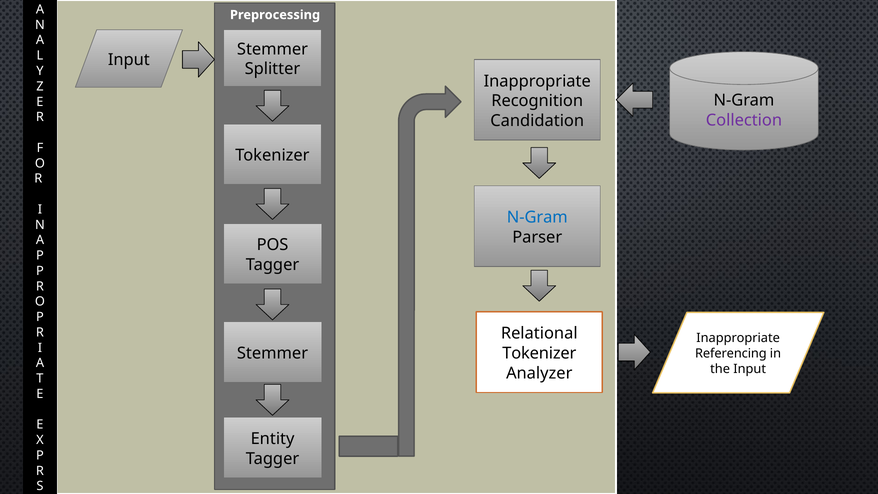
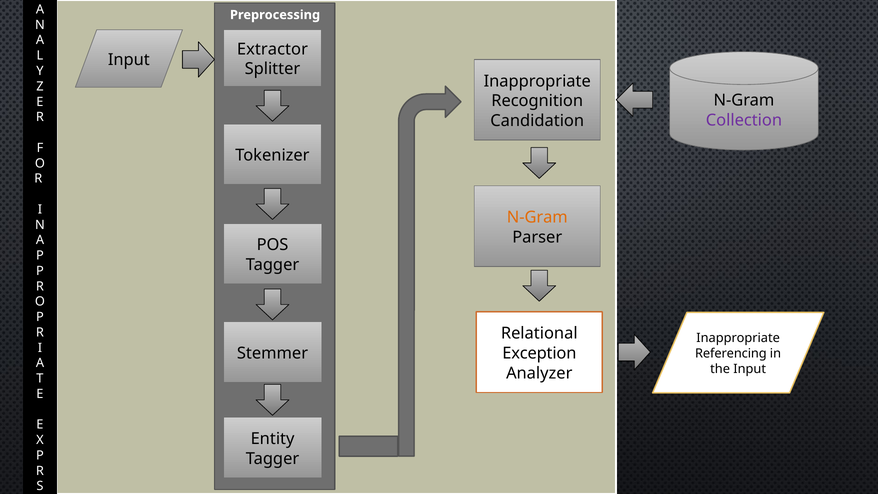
Stemmer: Stemmer -> Extractor (272, 49)
N-Gram colour: blue -> orange (537, 217)
Tokenizer: Tokenizer -> Exception (539, 353)
